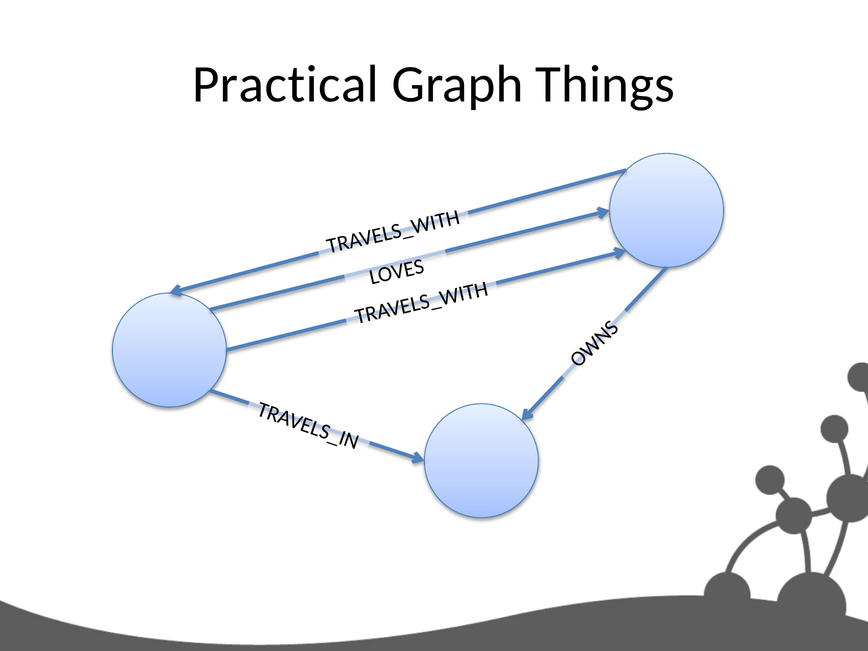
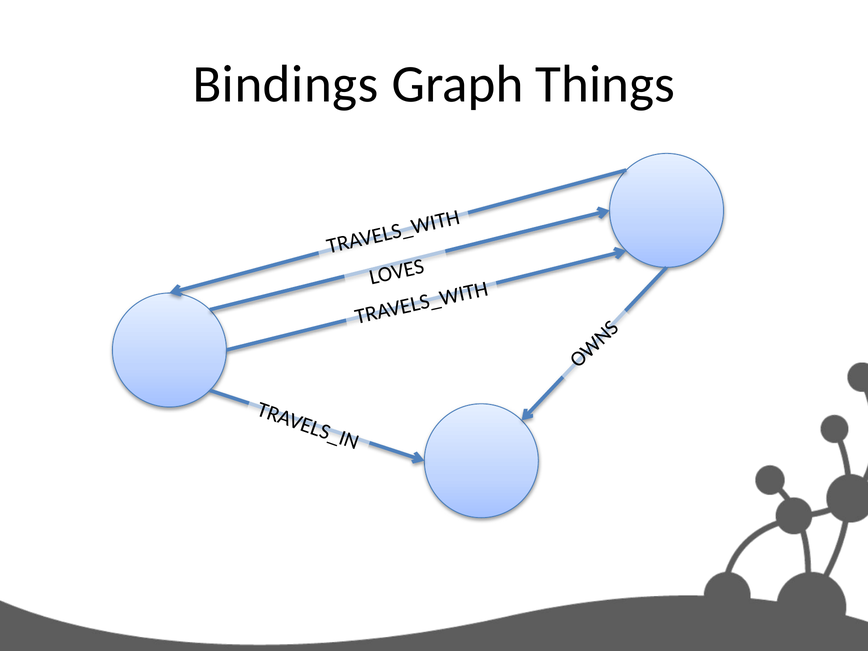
Practical: Practical -> Bindings (286, 84)
